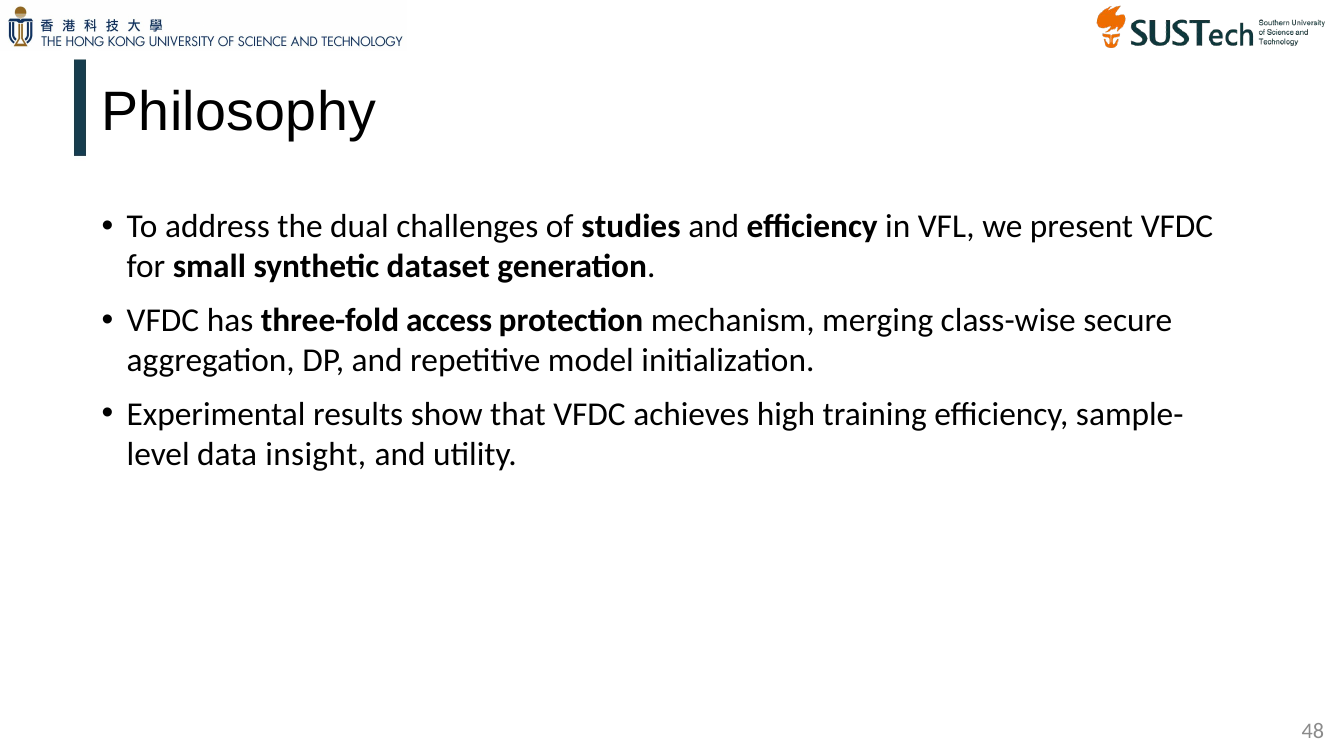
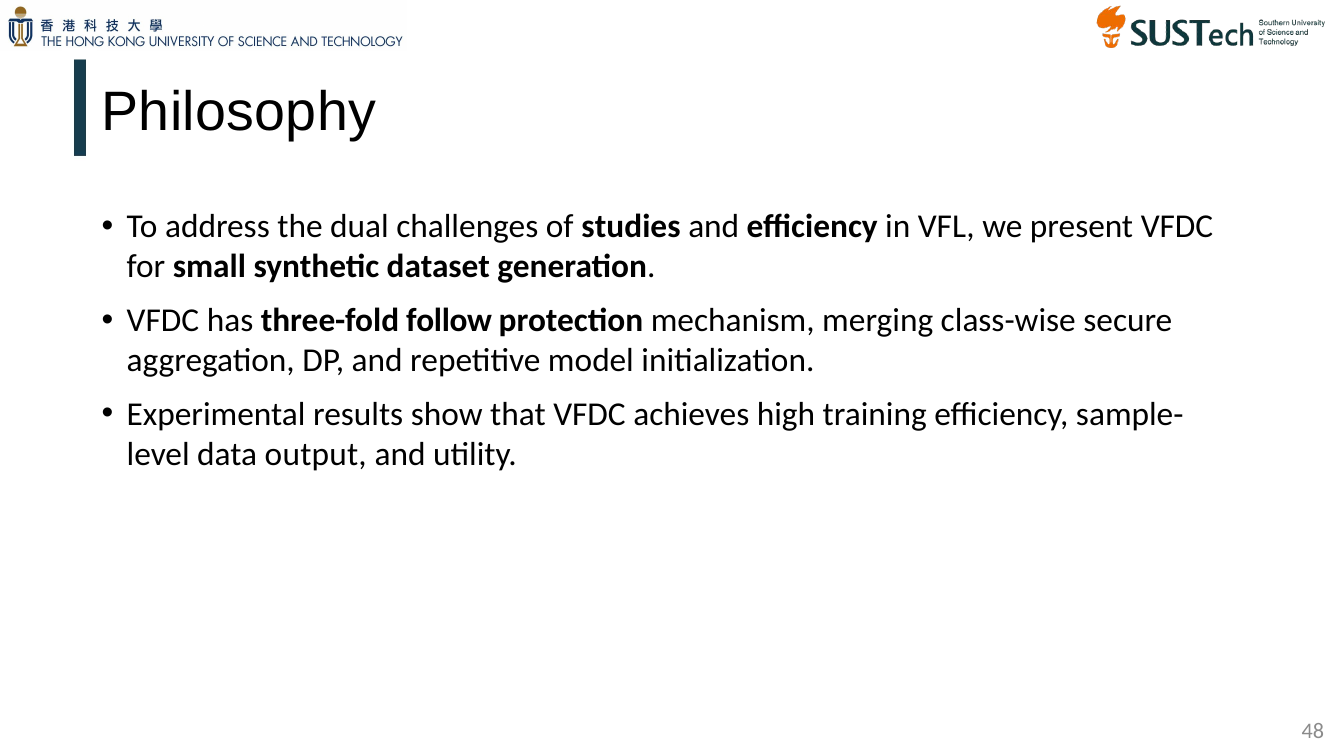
access: access -> follow (449, 321)
insight: insight -> output (316, 455)
